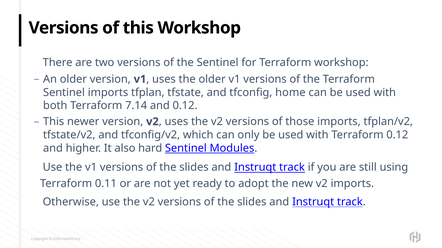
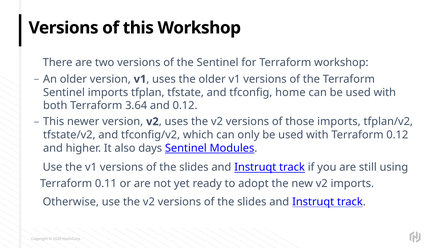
7.14: 7.14 -> 3.64 (136, 106)
hard: hard -> days (150, 148)
